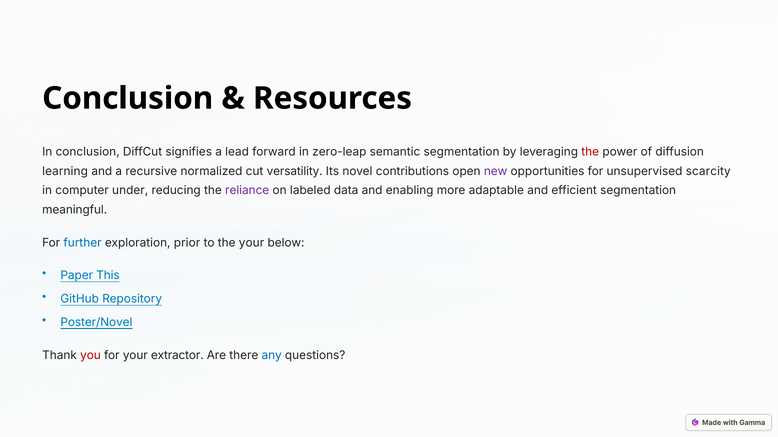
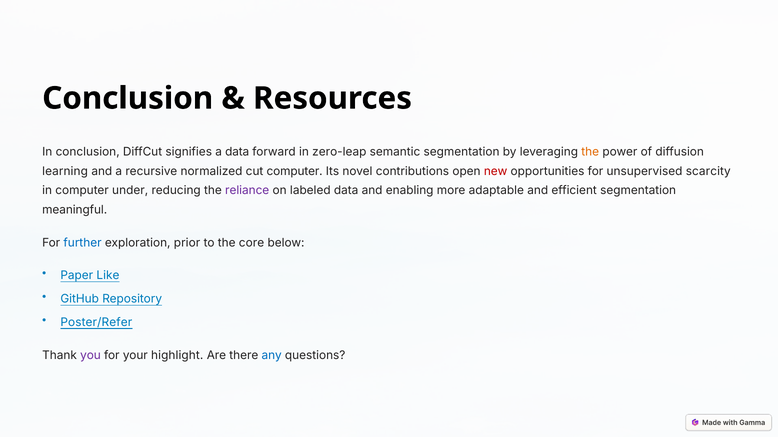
a lead: lead -> data (237, 152)
the colour: red -> orange (590, 152)
cut versatility: versatility -> computer (295, 171)
new colour: purple -> red (496, 171)
the your: your -> core (252, 243)
This: This -> Like (108, 276)
Poster/Novel: Poster/Novel -> Poster/Refer (96, 323)
you colour: red -> purple (90, 356)
extractor: extractor -> highlight (177, 356)
